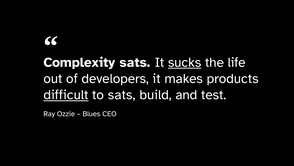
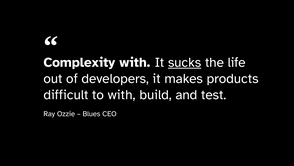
Complexity sats: sats -> with (135, 62)
difficult underline: present -> none (66, 95)
to sats: sats -> with (122, 95)
